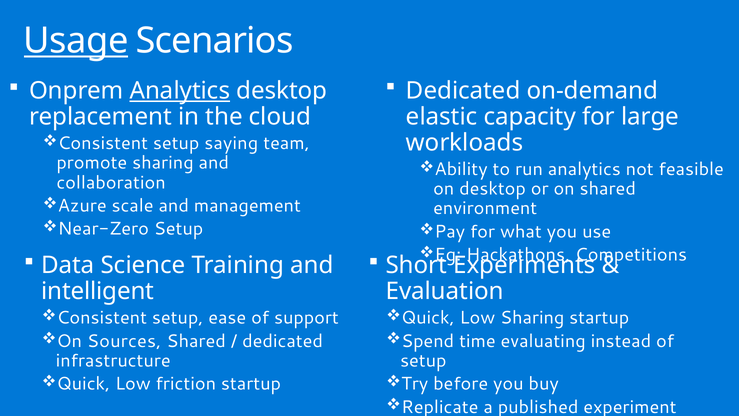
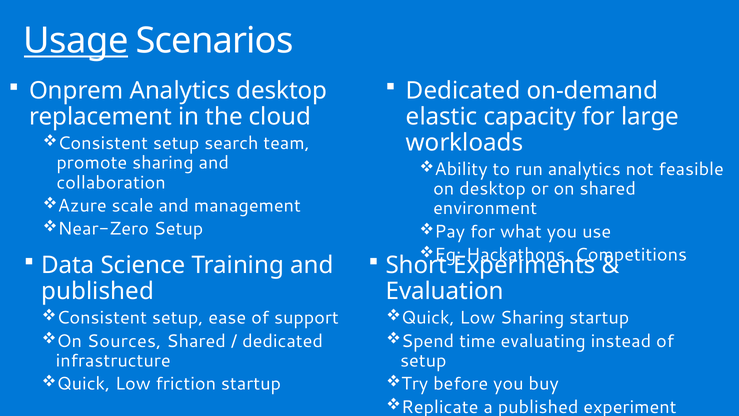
Analytics underline: present -> none (180, 91)
saying: saying -> search (231, 143)
intelligent: intelligent -> published (98, 291)
